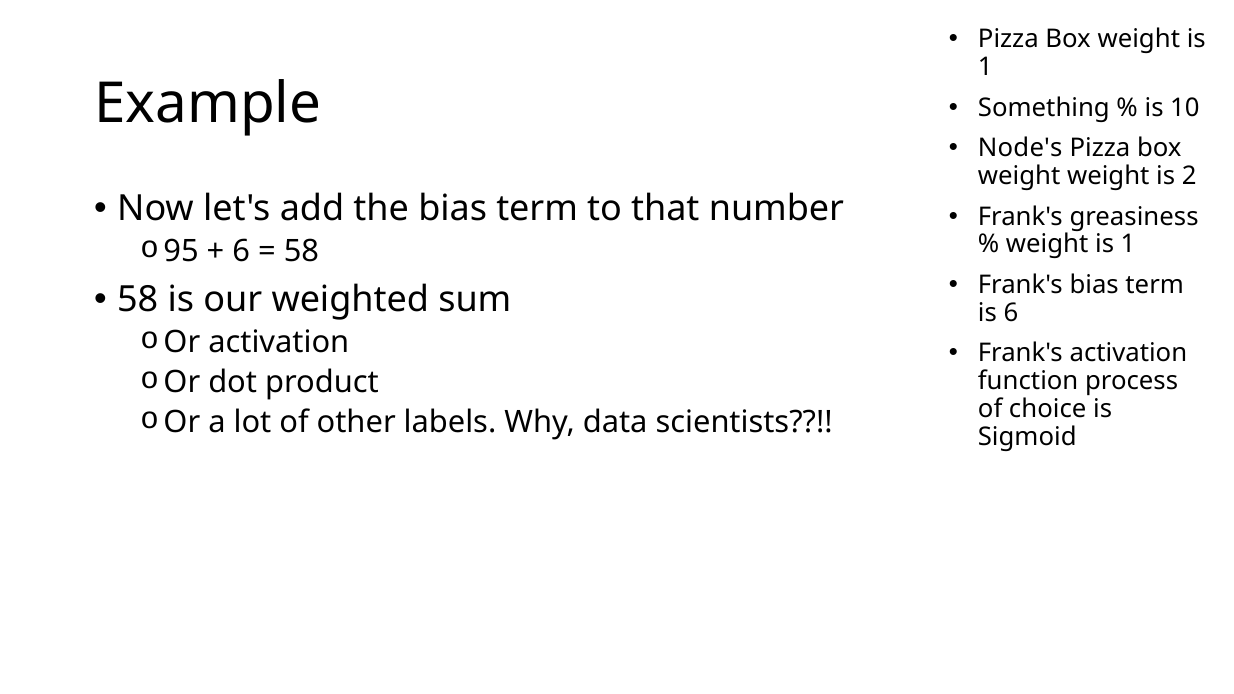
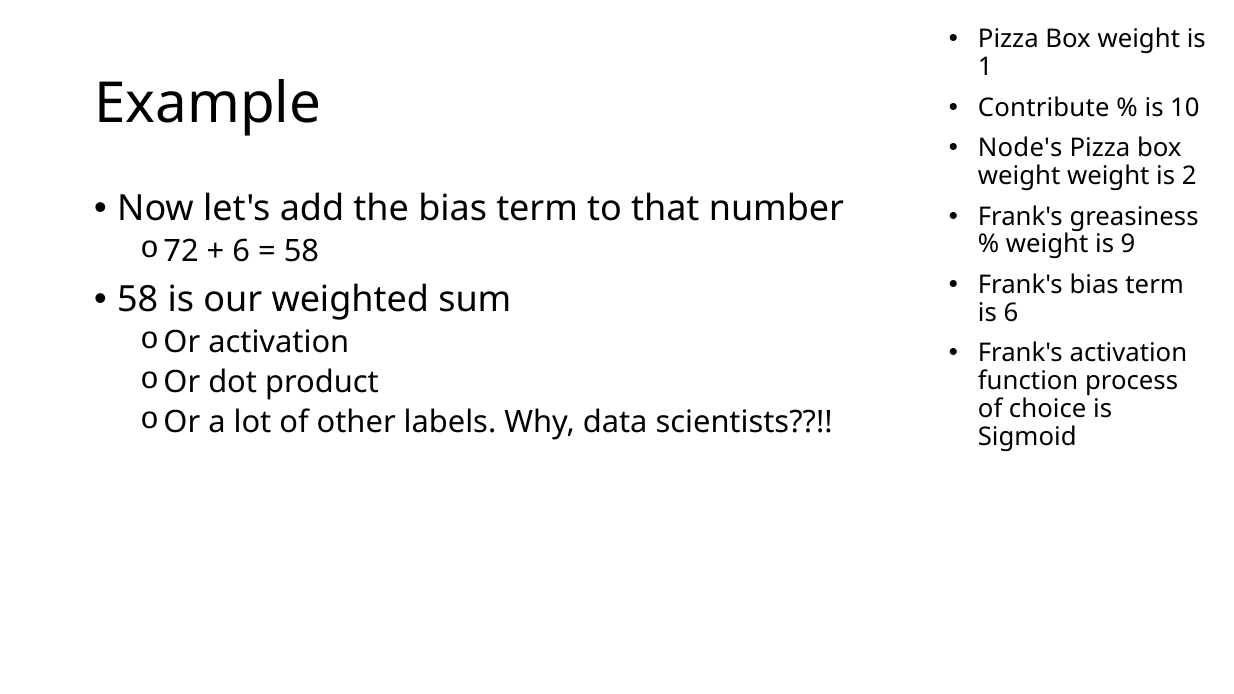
Something: Something -> Contribute (1044, 108)
95: 95 -> 72 (181, 251)
1: 1 -> 9 (1128, 244)
